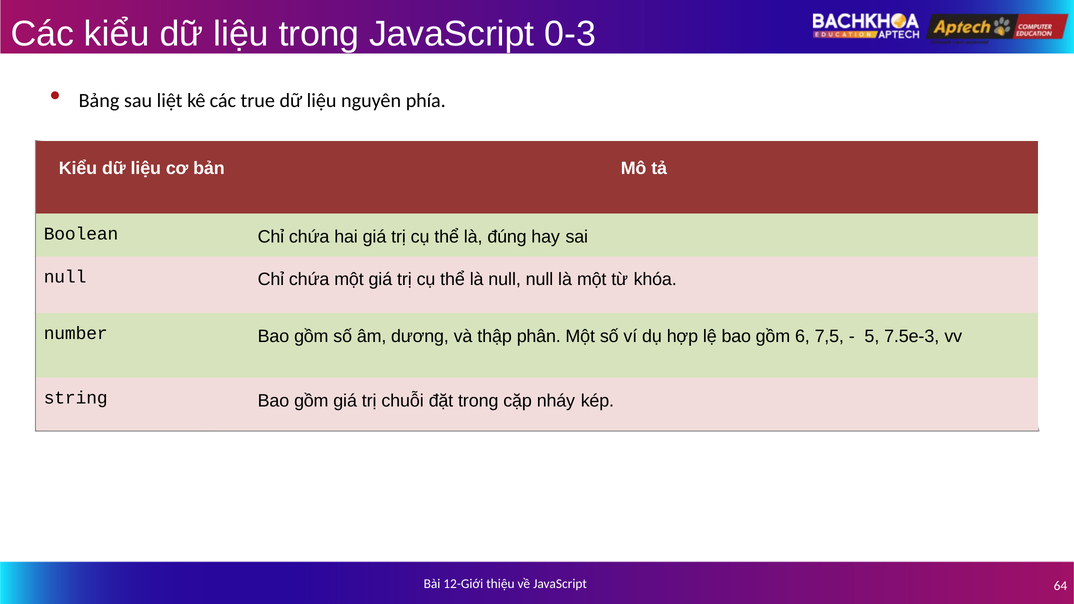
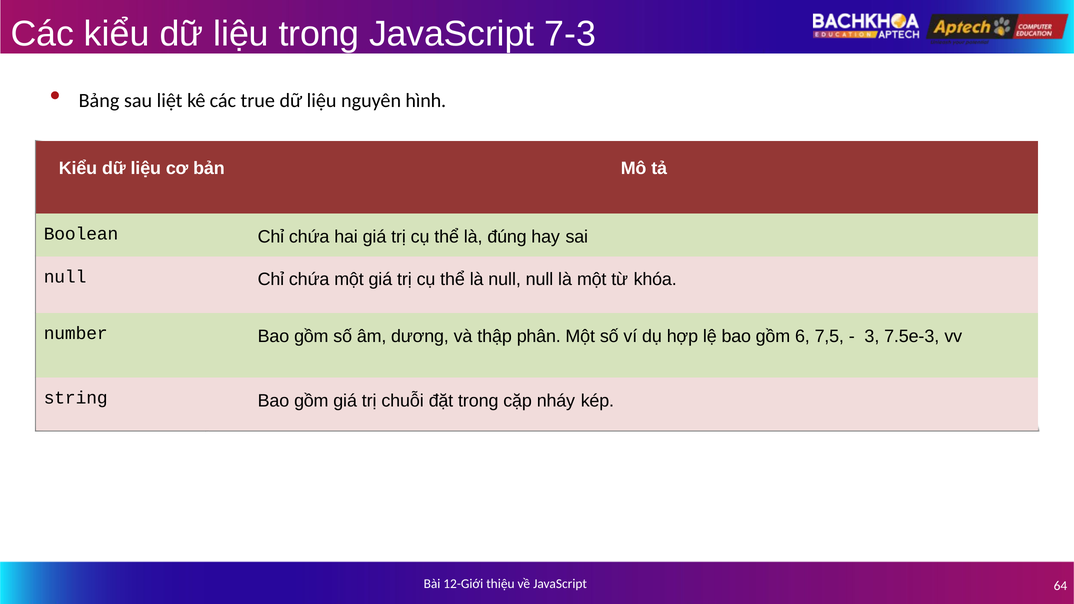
0-3: 0-3 -> 7-3 (570, 34)
phía: phía -> hình (426, 101)
5: 5 -> 3 (872, 336)
